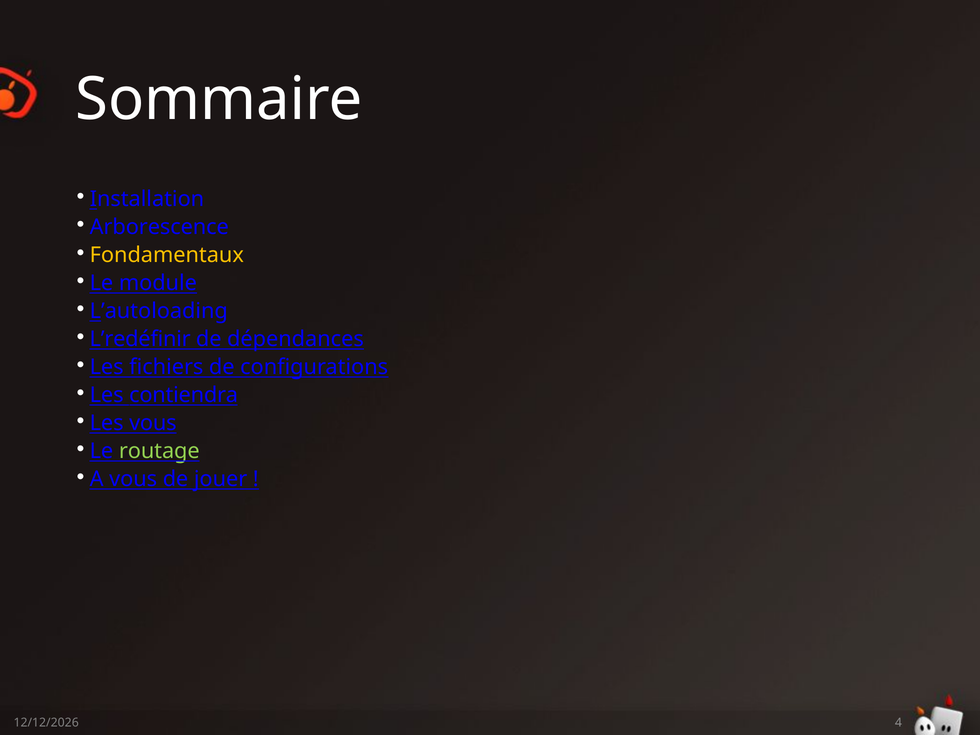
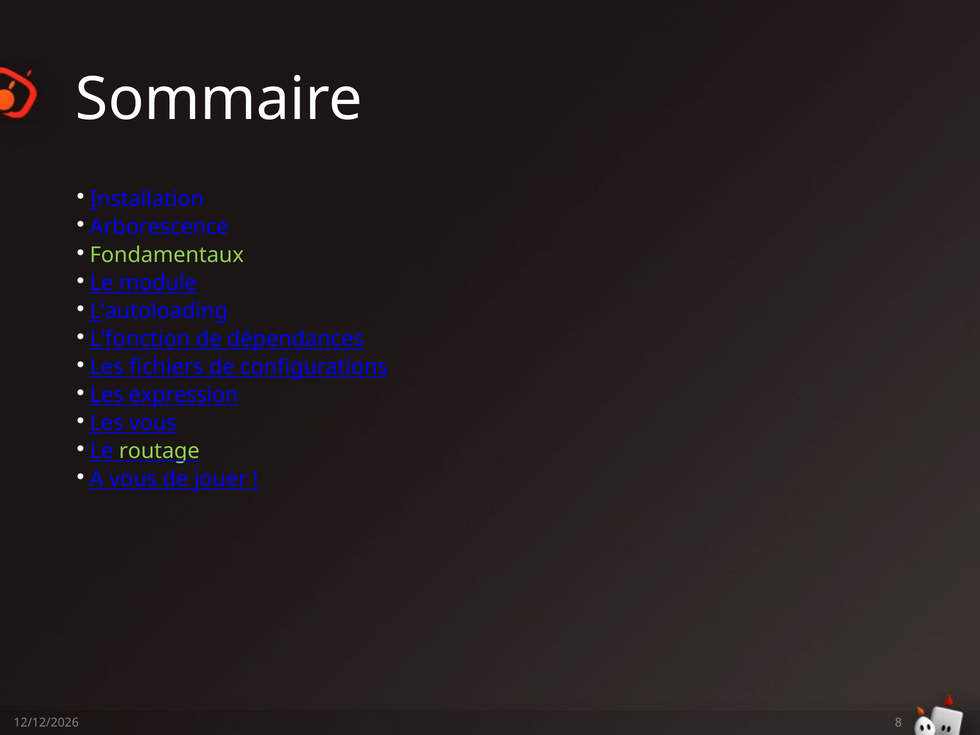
Fondamentaux colour: yellow -> light green (167, 255)
L’redéfinir: L’redéfinir -> L’fonction (140, 339)
contiendra: contiendra -> expression (184, 395)
4: 4 -> 8 (898, 723)
